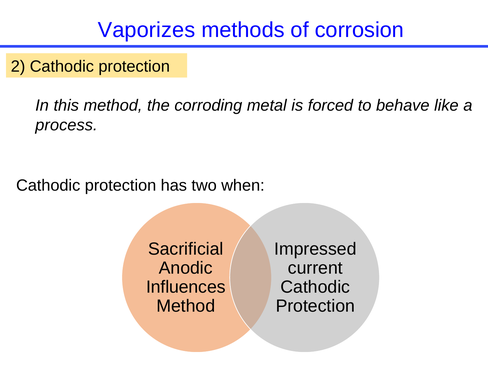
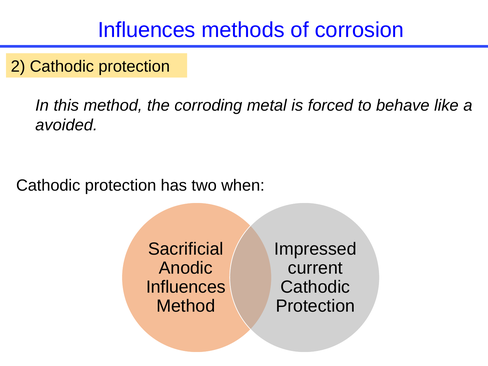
Vaporizes: Vaporizes -> Influences (147, 30)
process: process -> avoided (66, 125)
